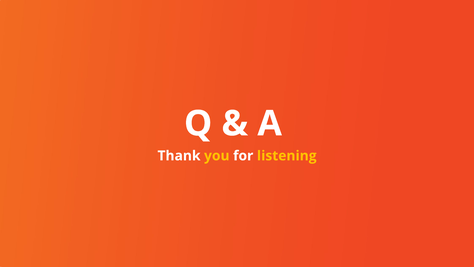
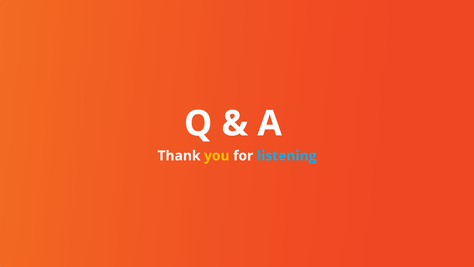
listening colour: yellow -> light blue (287, 156)
